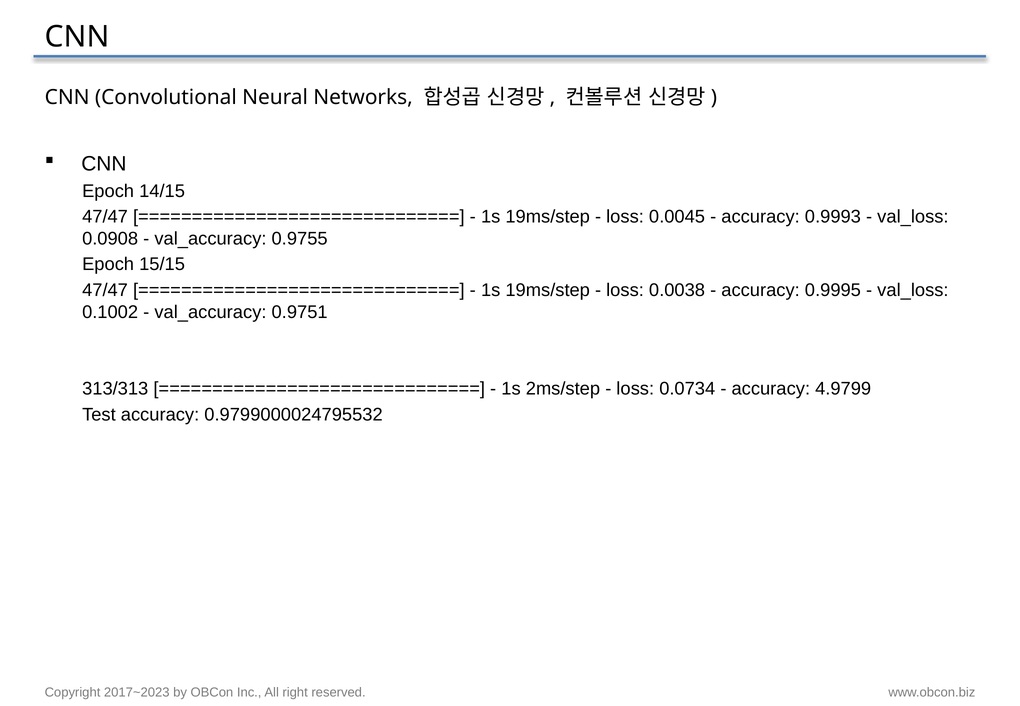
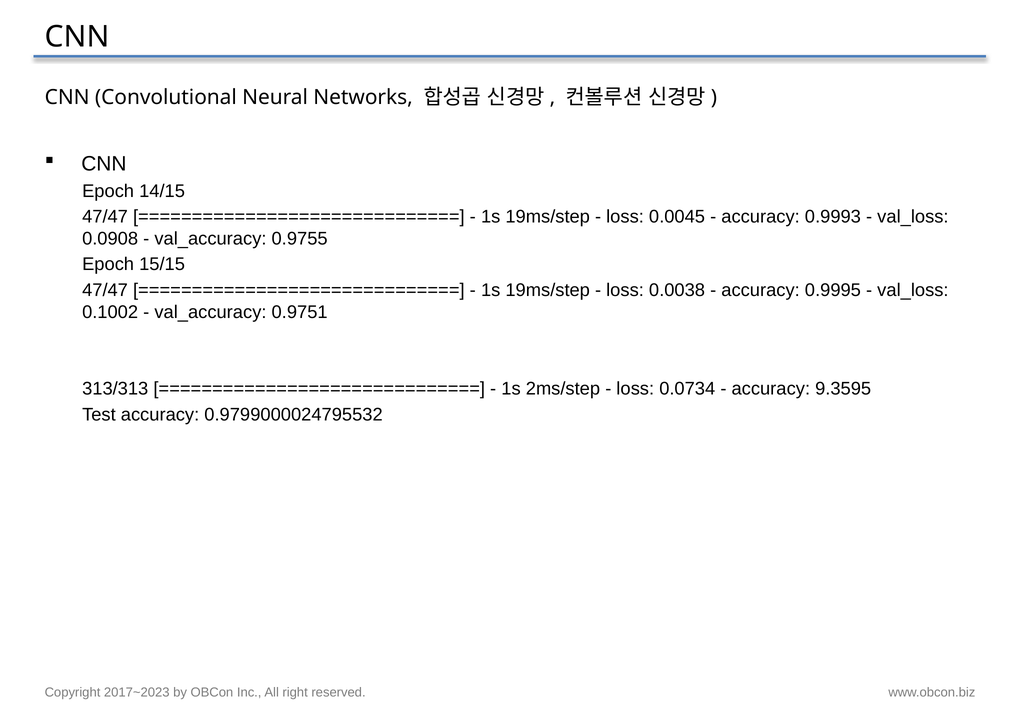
4.9799: 4.9799 -> 9.3595 (843, 389)
